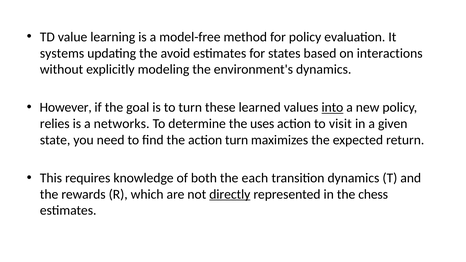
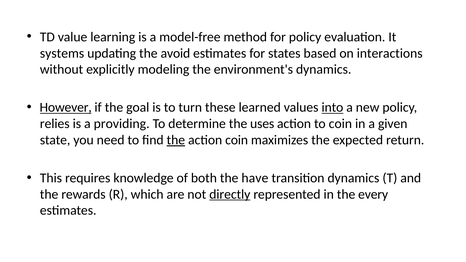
However underline: none -> present (66, 107)
networks: networks -> providing (122, 124)
to visit: visit -> coin (340, 124)
the underline: none -> present (176, 140)
action turn: turn -> coin (237, 140)
each: each -> have (255, 178)
chess: chess -> every (373, 194)
